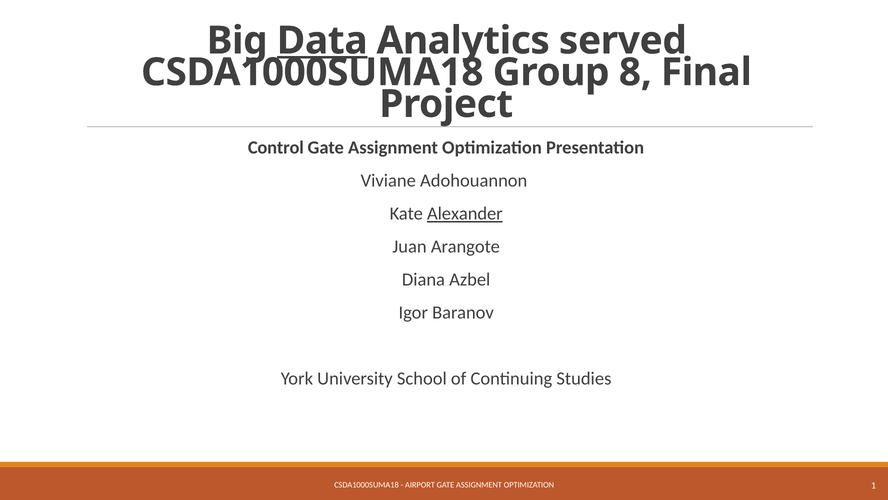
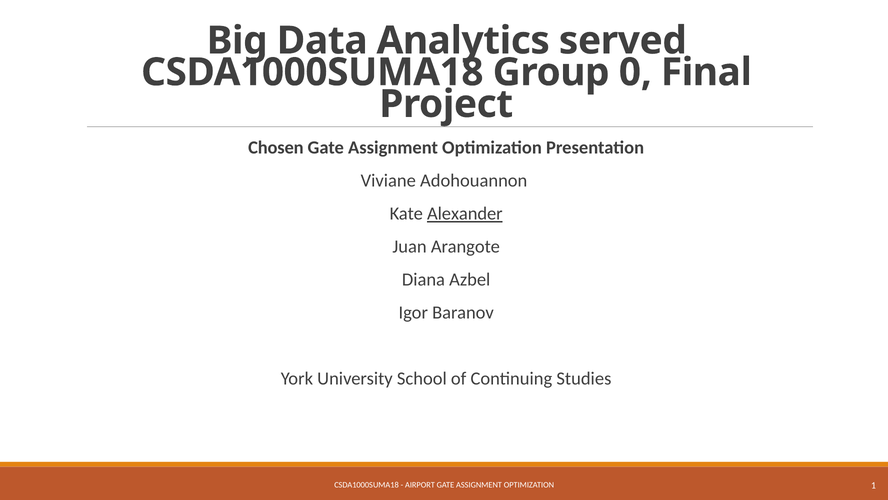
Data underline: present -> none (322, 41)
8: 8 -> 0 (635, 72)
Control: Control -> Chosen (276, 148)
